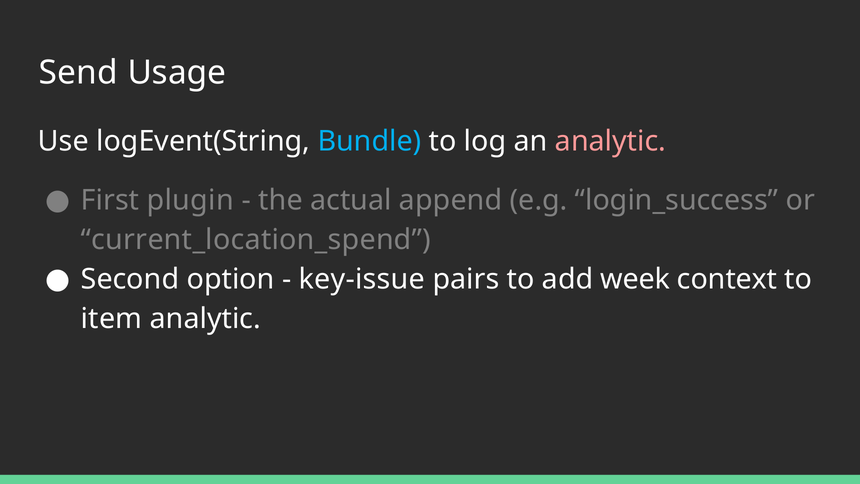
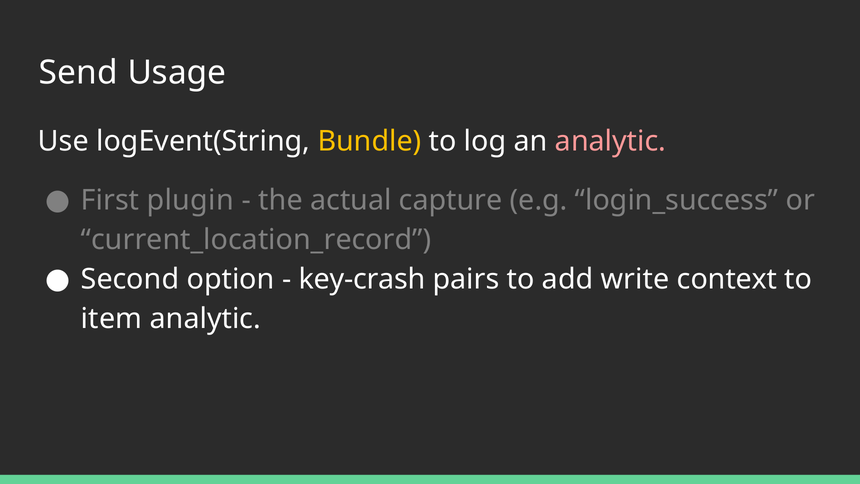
Bundle colour: light blue -> yellow (369, 141)
append: append -> capture (451, 200)
current_location_spend: current_location_spend -> current_location_record (256, 240)
key-issue: key-issue -> key-crash (362, 279)
week: week -> write (635, 279)
